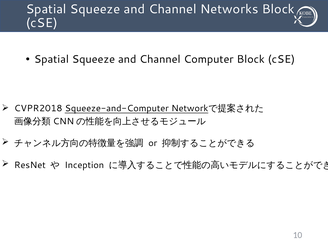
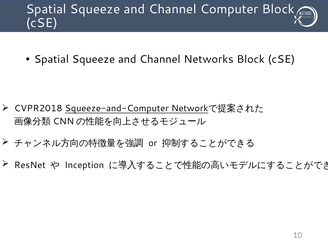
Networks: Networks -> Computer (229, 9)
Computer: Computer -> Networks (209, 59)
